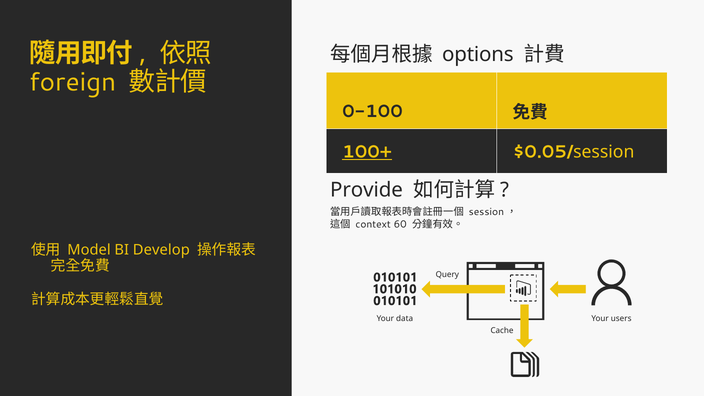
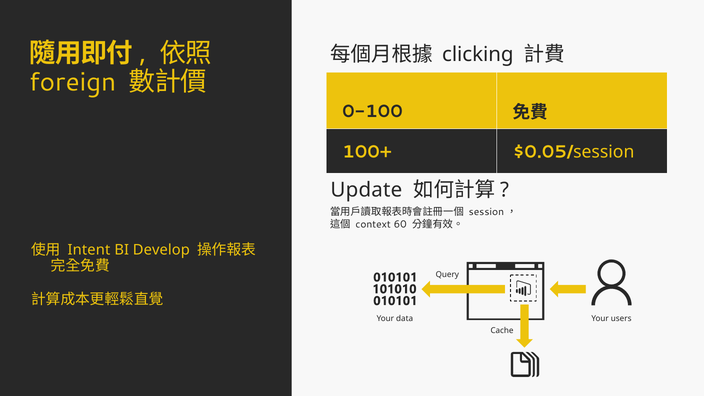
options: options -> clicking (478, 54)
100+ underline: present -> none (367, 152)
Provide: Provide -> Update (366, 190)
Model: Model -> Intent (89, 250)
